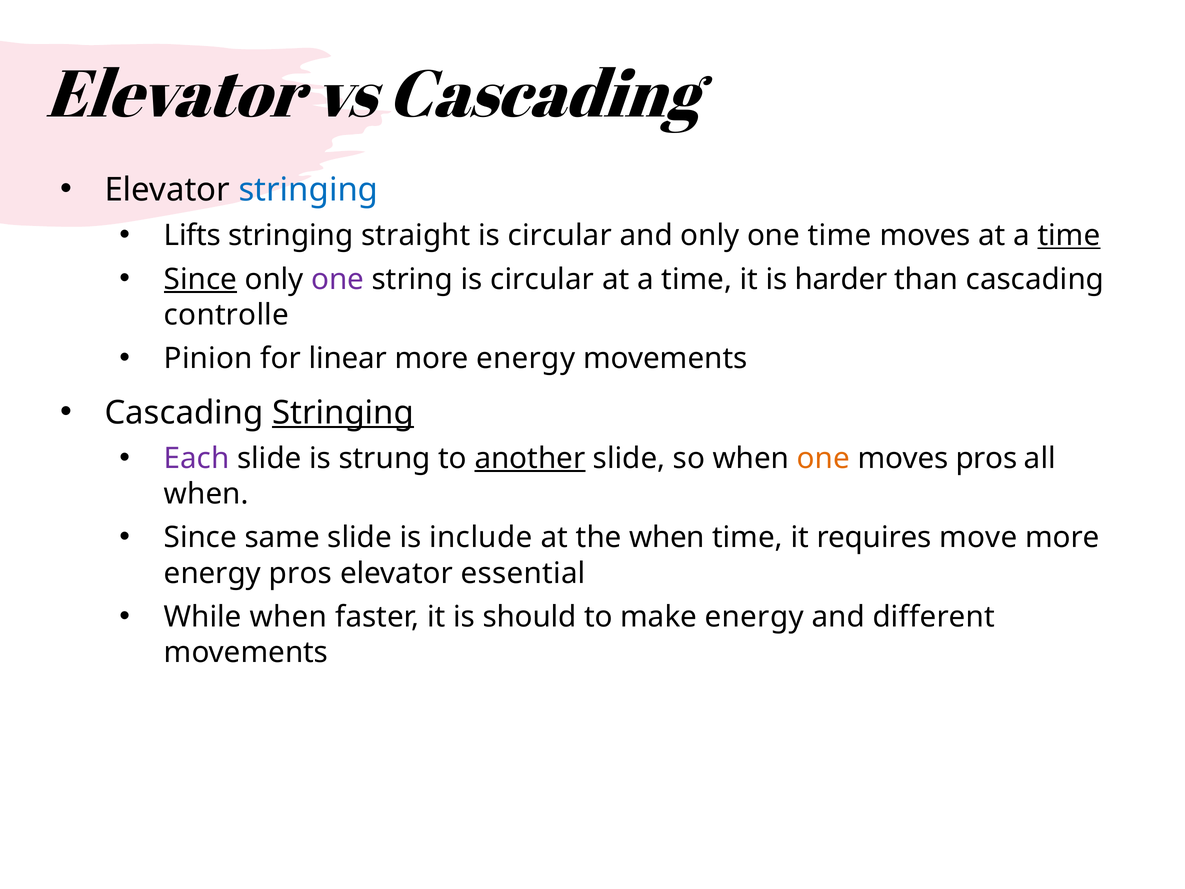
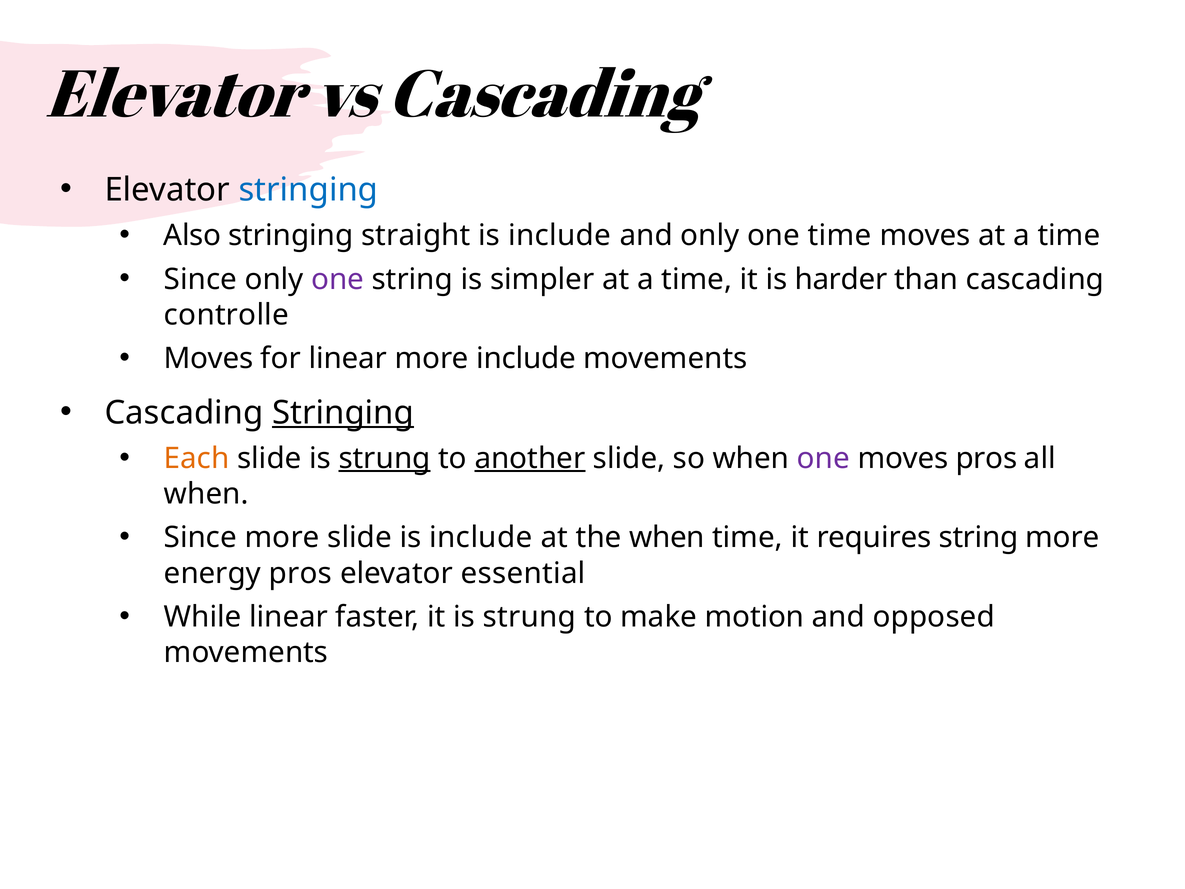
Lifts: Lifts -> Also (192, 235)
circular: circular -> include (560, 235)
time underline: present -> none (1069, 235)
Since underline: present -> none (200, 279)
string is circular: circular -> simpler (542, 279)
Pinion: Pinion -> Moves (208, 359)
energy: energy -> include (526, 359)
Each colour: purple -> orange (197, 458)
strung underline: none -> present (385, 458)
one colour: orange -> purple (823, 458)
Since same: same -> more (282, 538)
requires move: move -> string (979, 538)
While when: when -> linear (289, 617)
it is should: should -> strung (529, 617)
make energy: energy -> motion (754, 617)
different: different -> opposed (934, 617)
